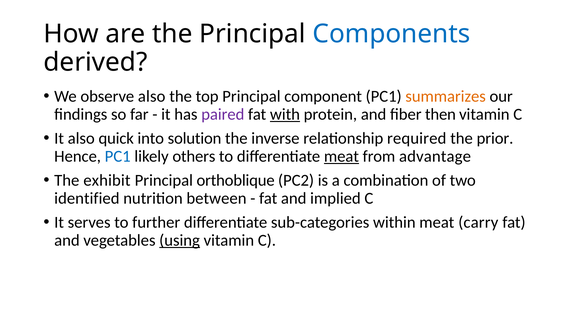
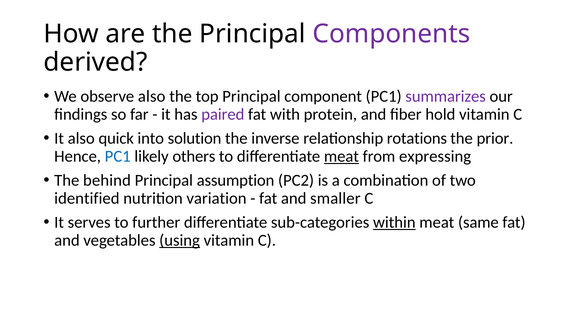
Components colour: blue -> purple (391, 34)
summarizes colour: orange -> purple (446, 97)
with underline: present -> none (285, 115)
then: then -> hold (440, 115)
required: required -> rotations (417, 138)
advantage: advantage -> expressing (435, 156)
exhibit: exhibit -> behind (107, 180)
orthoblique: orthoblique -> assumption (236, 180)
between: between -> variation (216, 198)
implied: implied -> smaller (335, 198)
within underline: none -> present (394, 222)
carry: carry -> same (478, 222)
